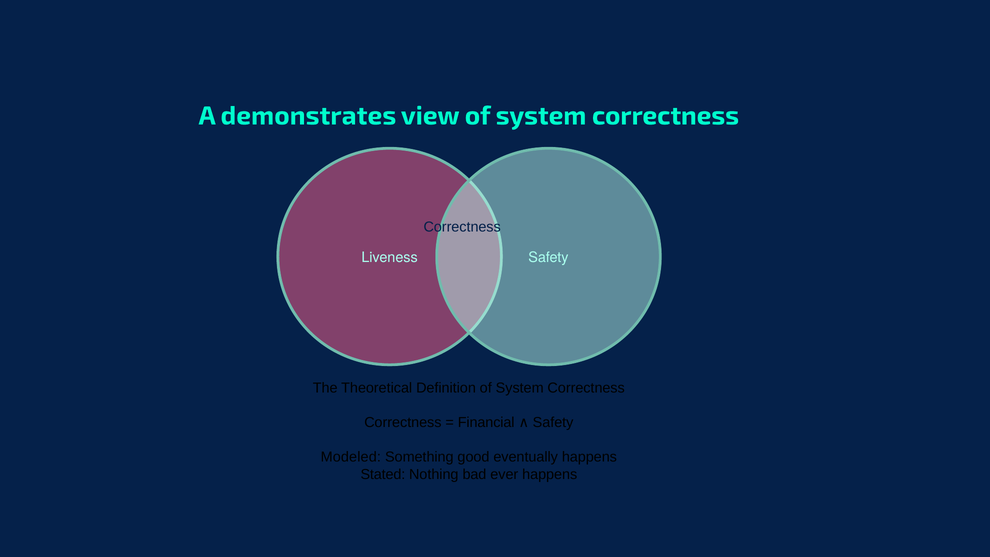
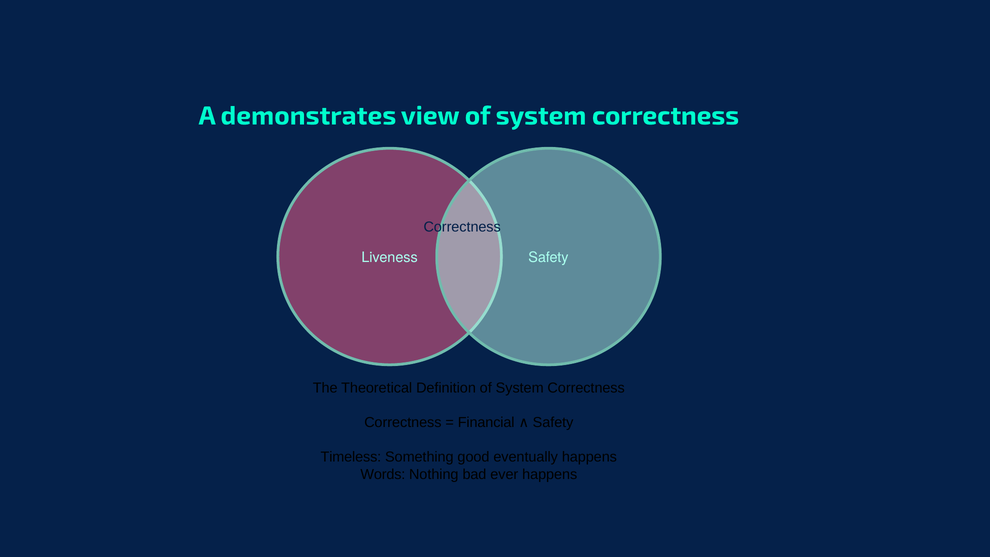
Modeled: Modeled -> Timeless (351, 457)
Stated: Stated -> Words (383, 474)
